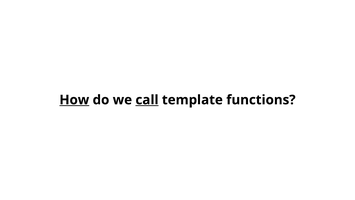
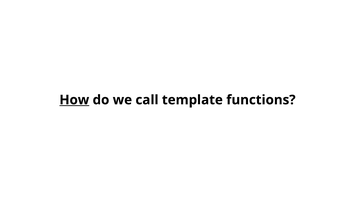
call underline: present -> none (147, 100)
